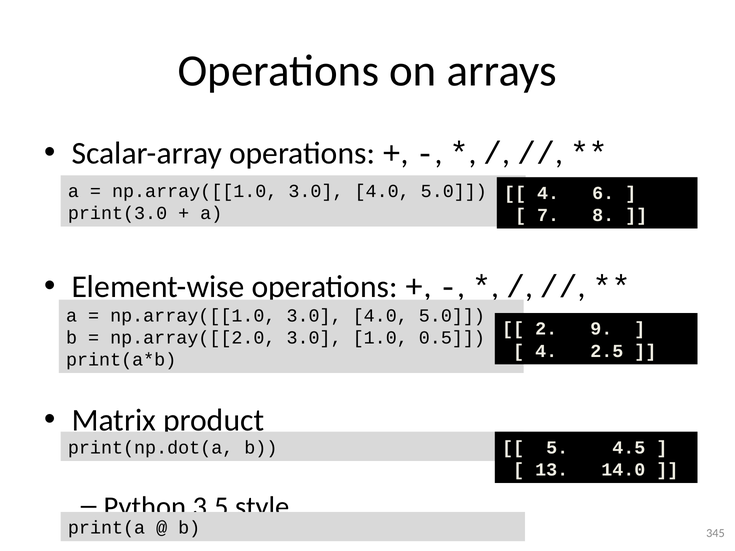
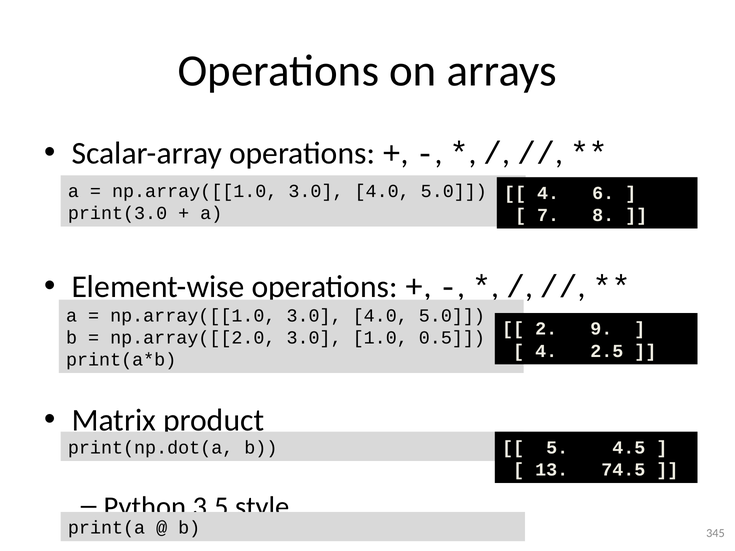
14.0: 14.0 -> 74.5 (623, 470)
